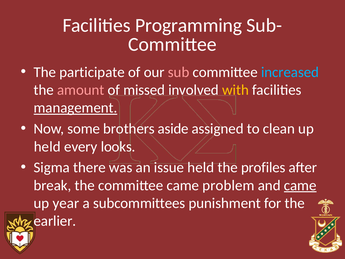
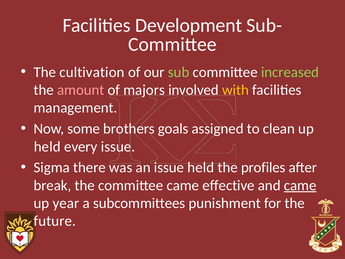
Programming: Programming -> Development (189, 25)
participate: participate -> cultivation (92, 72)
sub colour: pink -> light green (179, 72)
increased colour: light blue -> light green (290, 72)
missed: missed -> majors (144, 90)
management underline: present -> none (75, 108)
aside: aside -> goals (173, 129)
every looks: looks -> issue (118, 146)
problem: problem -> effective (228, 185)
earlier: earlier -> future (55, 221)
